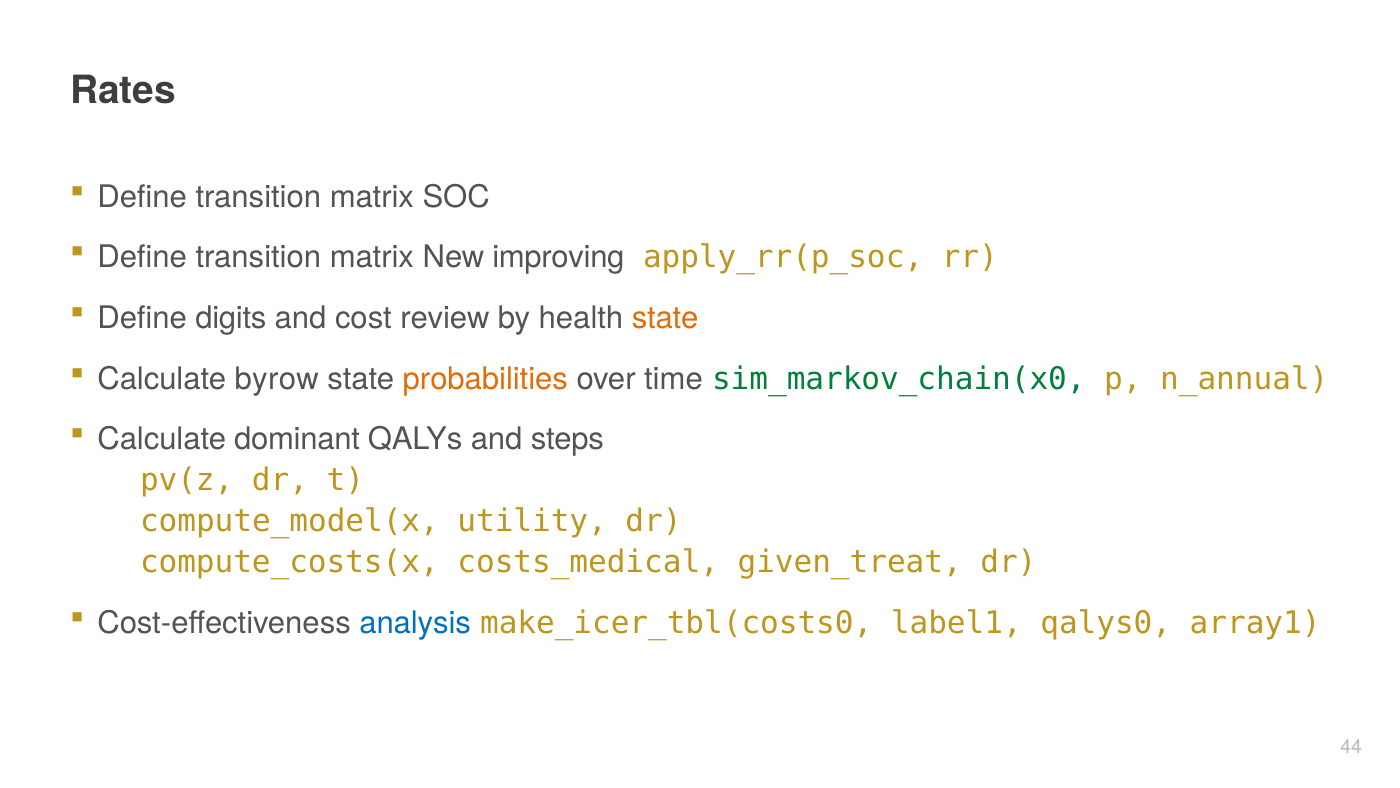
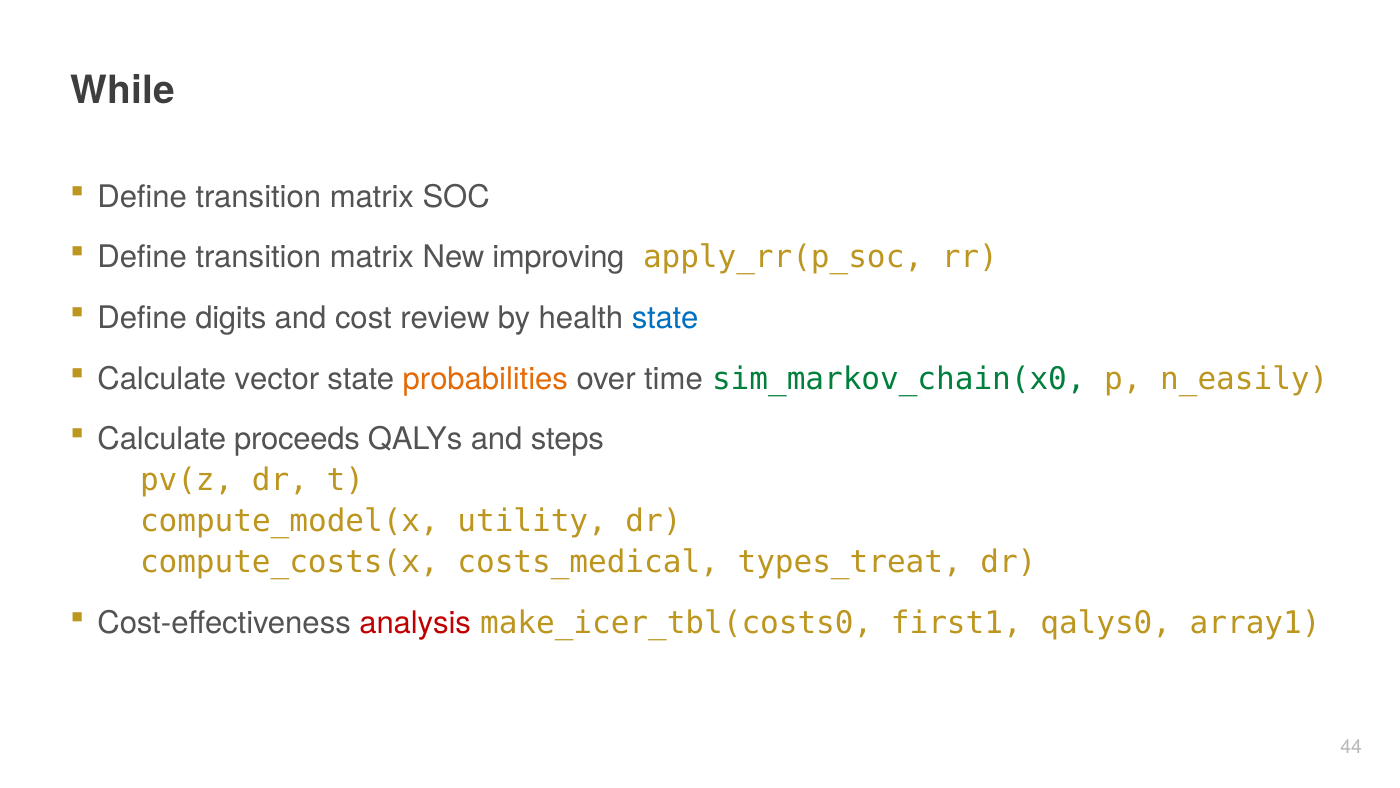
Rates: Rates -> While (123, 90)
state colour: orange -> blue (665, 318)
byrow: byrow -> vector (277, 379)
n_annual: n_annual -> n_easily (1244, 379)
dominant: dominant -> proceeds (297, 439)
given_treat: given_treat -> types_treat (850, 562)
analysis colour: blue -> red (415, 623)
label1: label1 -> first1 (956, 623)
